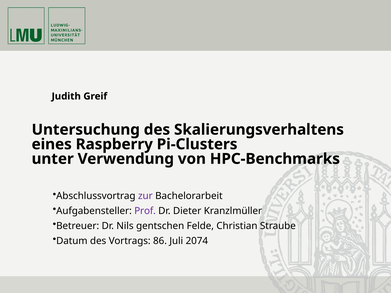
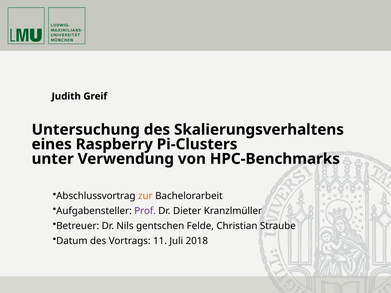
zur colour: purple -> orange (145, 196)
86: 86 -> 11 (160, 241)
2074: 2074 -> 2018 (197, 241)
